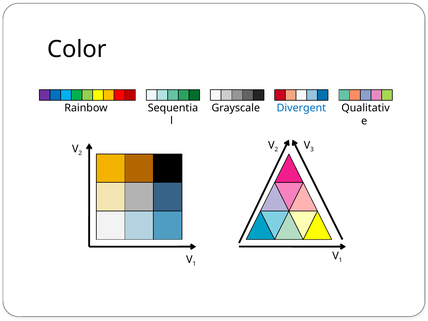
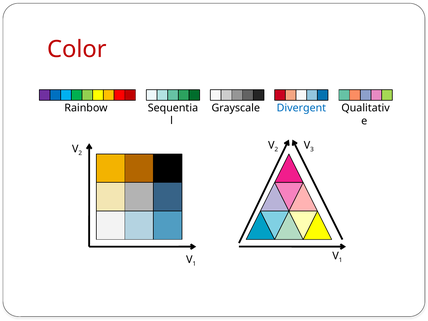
Color colour: black -> red (77, 49)
